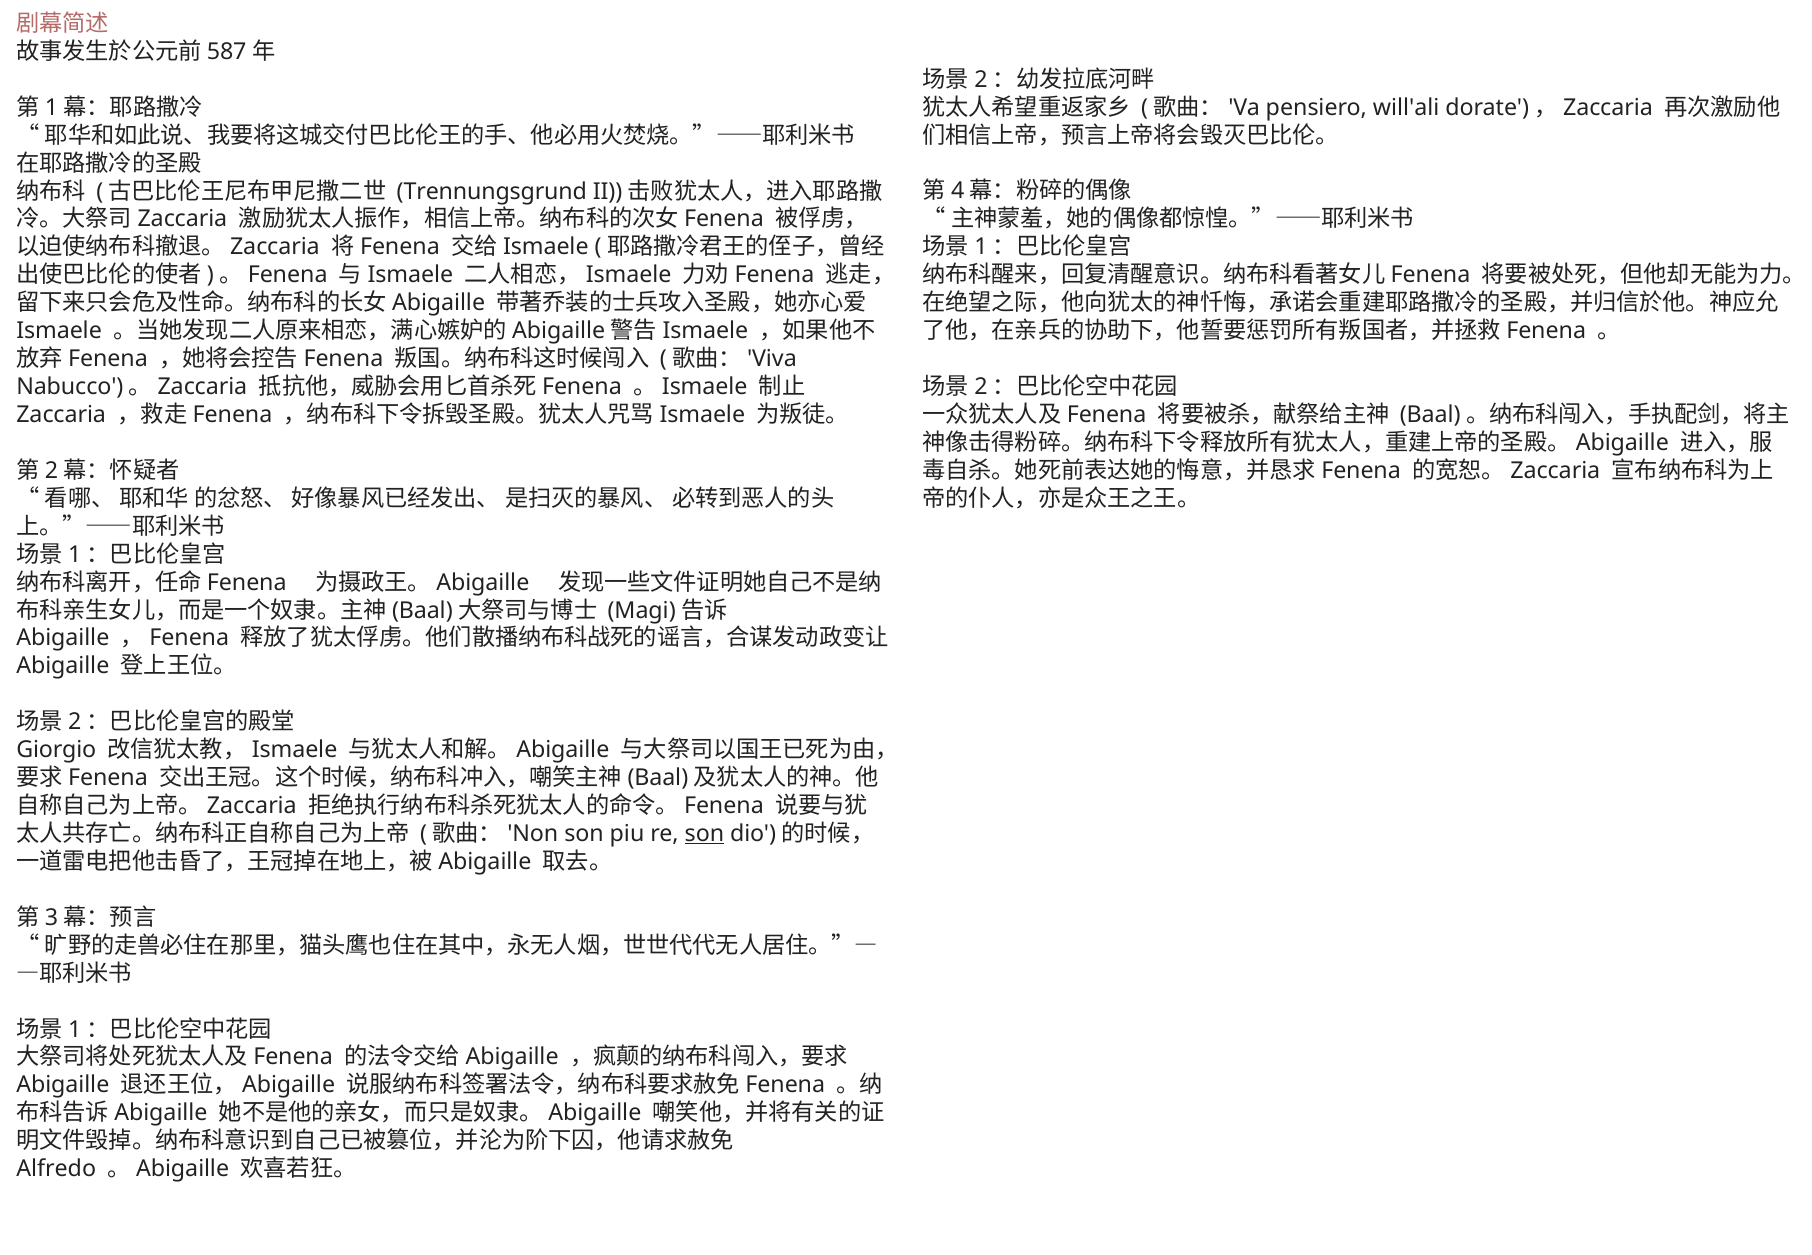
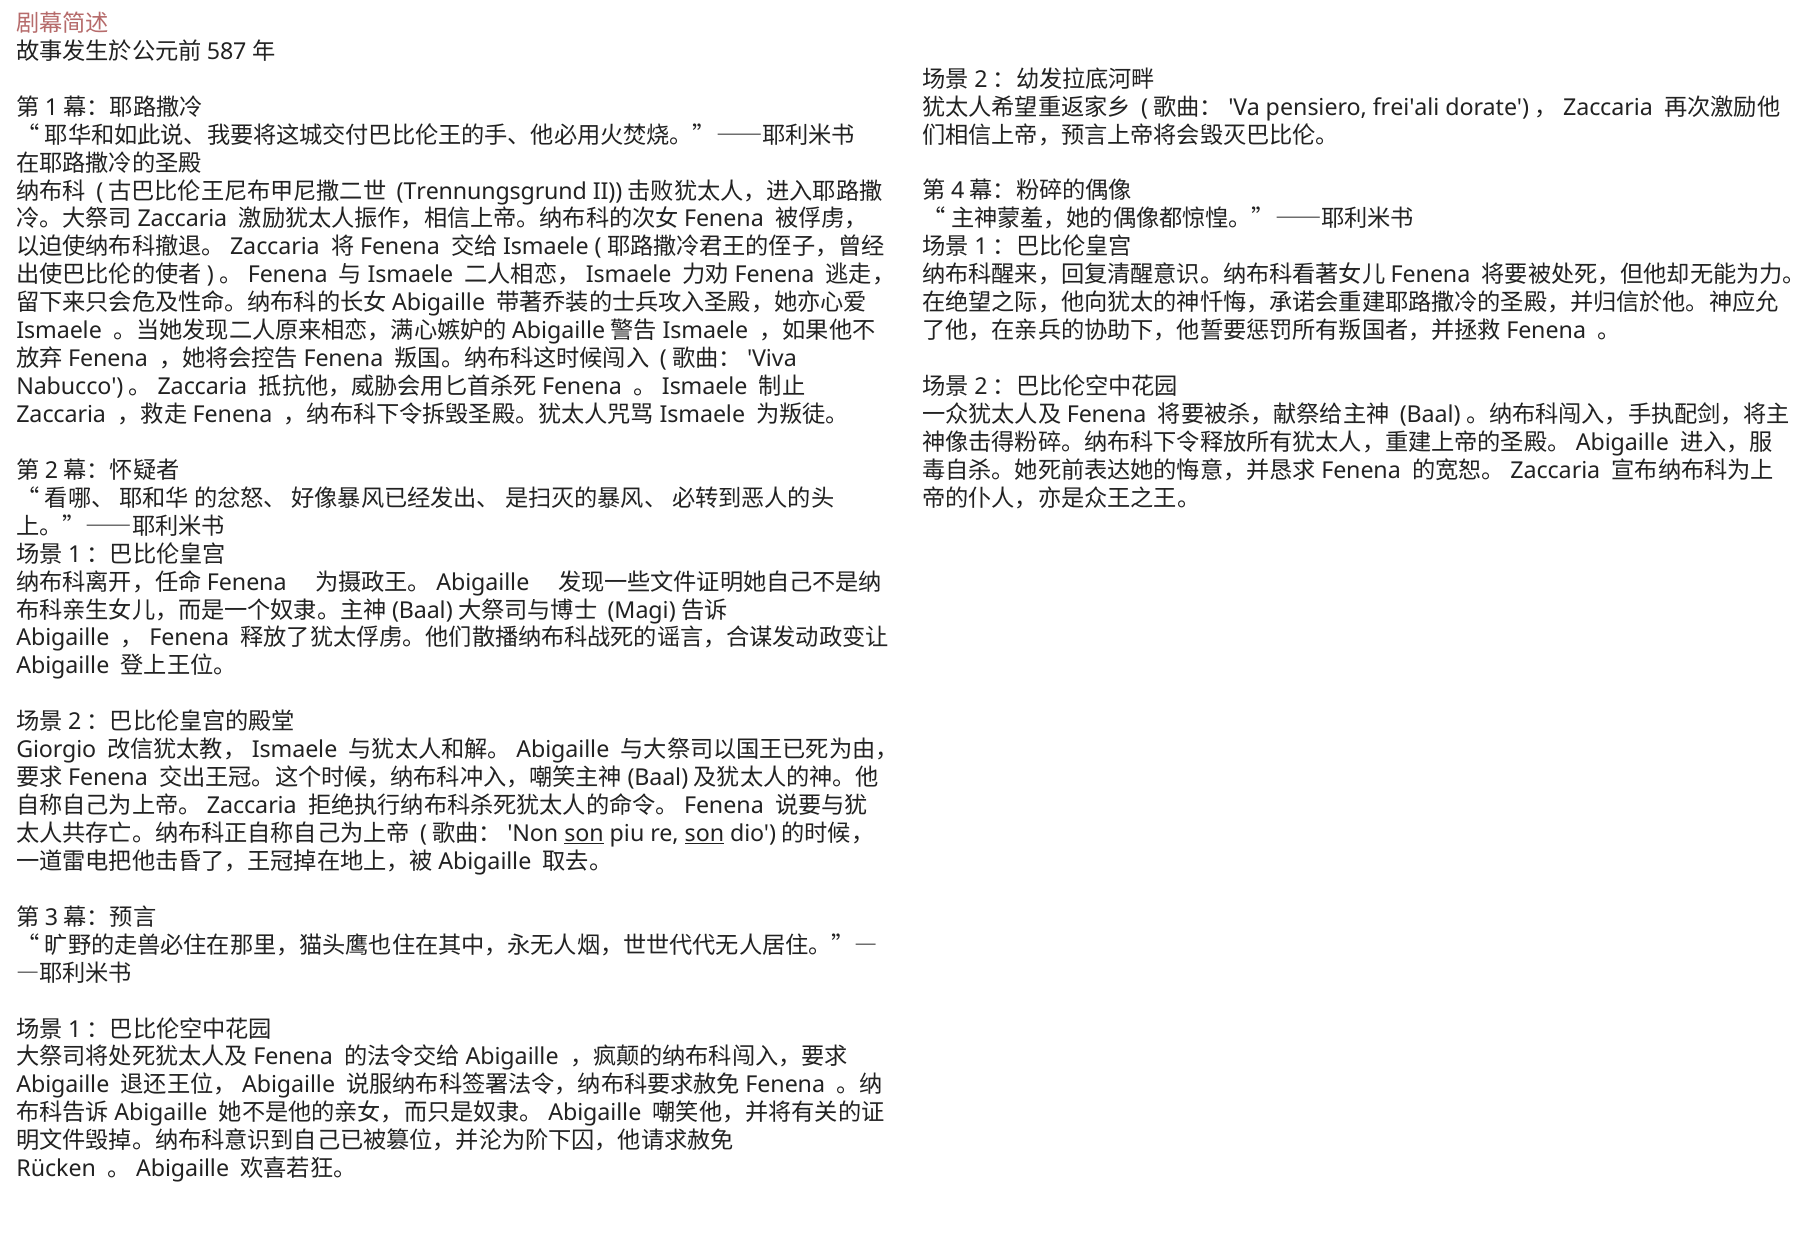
will'ali: will'ali -> frei'ali (1406, 107)
son underline: none -> present (584, 833)
Alfredo: Alfredo -> Rücken (56, 1168)
